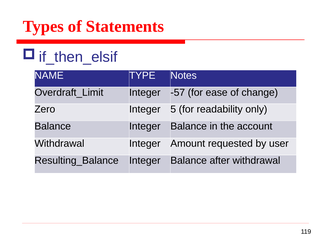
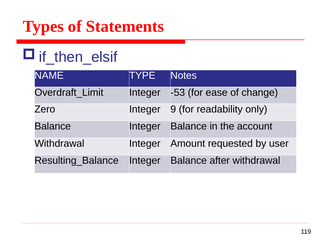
-57: -57 -> -53 (178, 93)
5: 5 -> 9 (173, 109)
